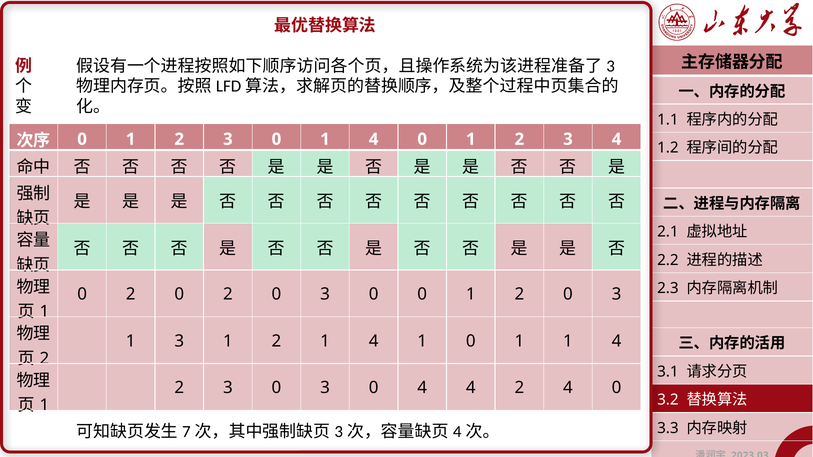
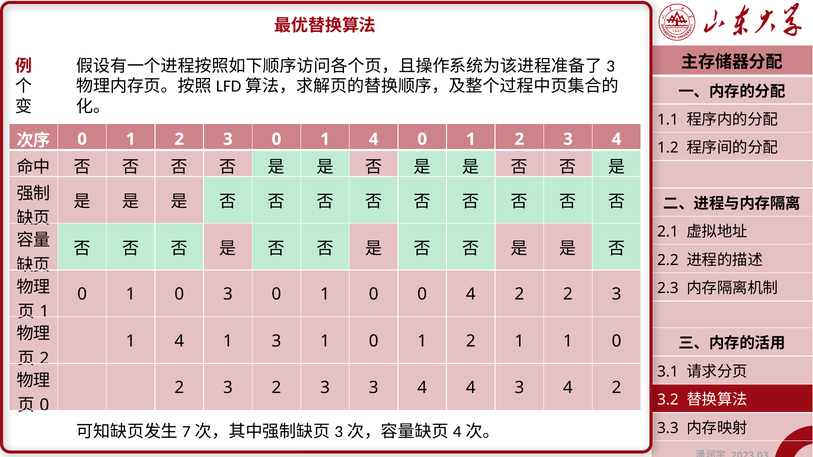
2: 2 -> 1 (131, 295)
2: 2 -> 3 (228, 295)
3: 3 -> 1 (325, 295)
0 0 1: 1 -> 4 (471, 295)
0: 0 -> 2 (568, 295)
3: 3 -> 4 (179, 341)
2: 2 -> 3 (276, 341)
4: 4 -> 0 (374, 341)
0: 0 -> 2 (471, 341)
1 1 4: 4 -> 0 (617, 341)
0: 0 -> 2 (276, 388)
0: 0 -> 3 (374, 388)
4 2: 2 -> 3 (519, 388)
0: 0 -> 2 (617, 388)
1: 1 -> 0 (44, 405)
